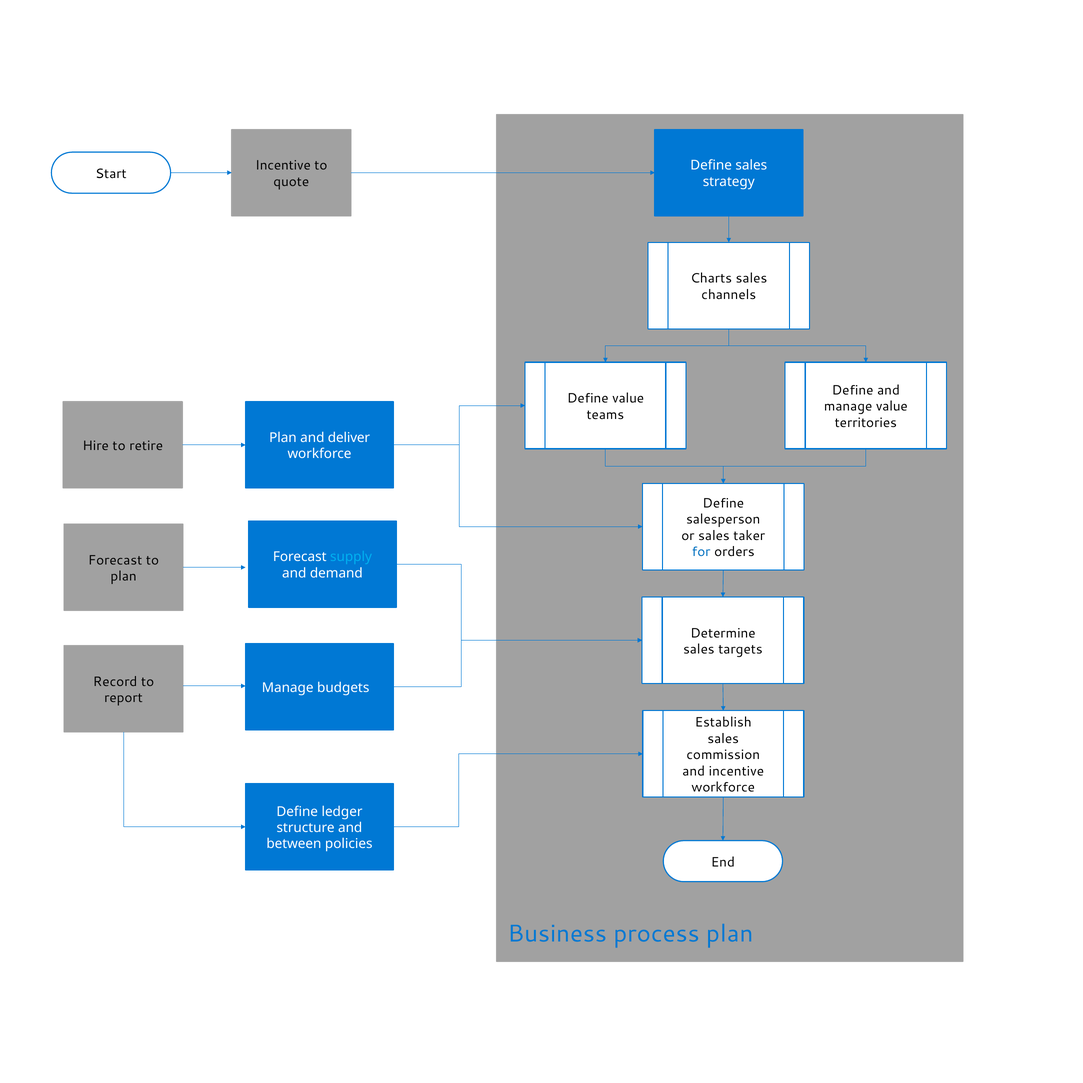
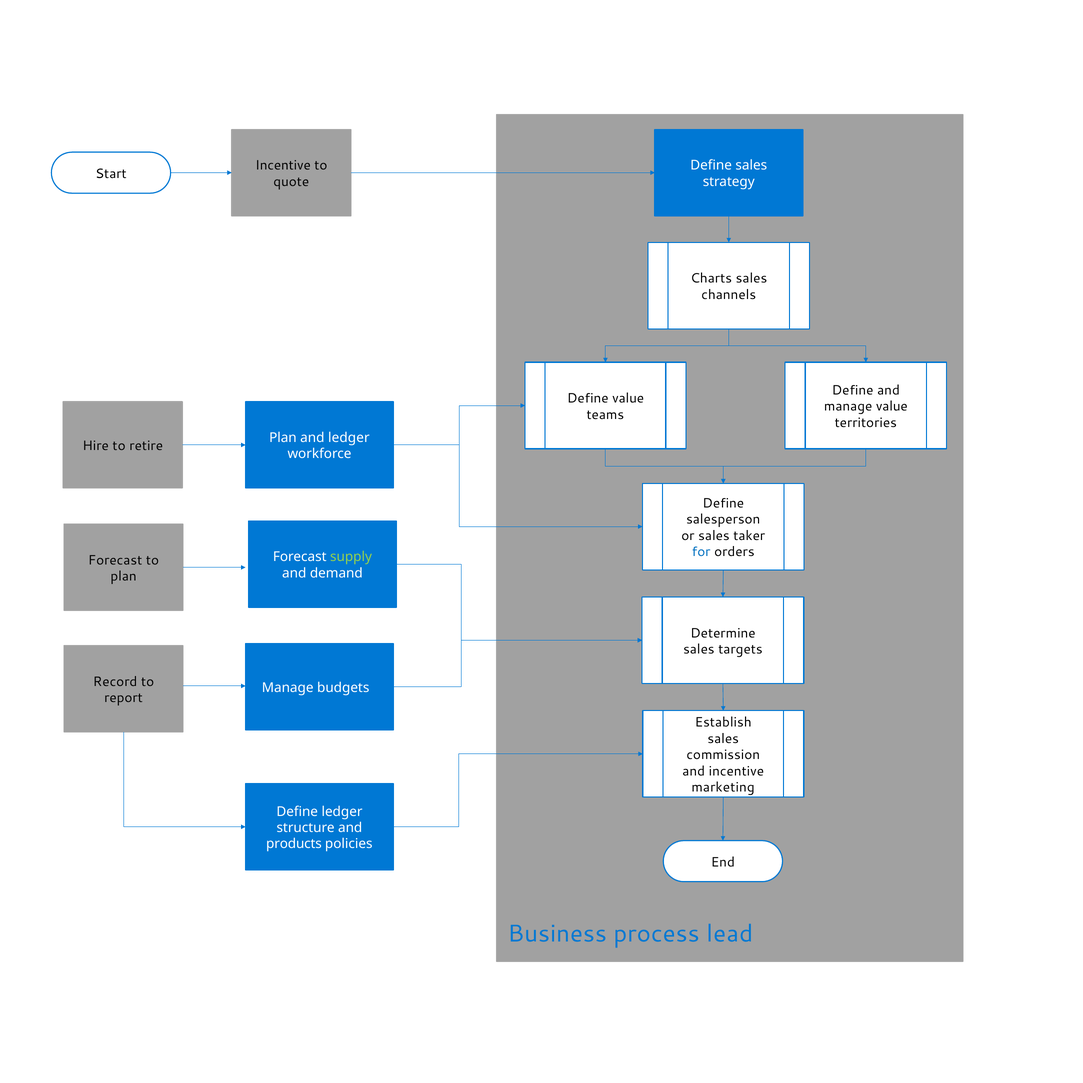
and deliver: deliver -> ledger (349, 438)
supply colour: light blue -> light green (351, 557)
workforce: workforce -> marketing (723, 787)
between: between -> products (294, 844)
process plan: plan -> lead (730, 934)
